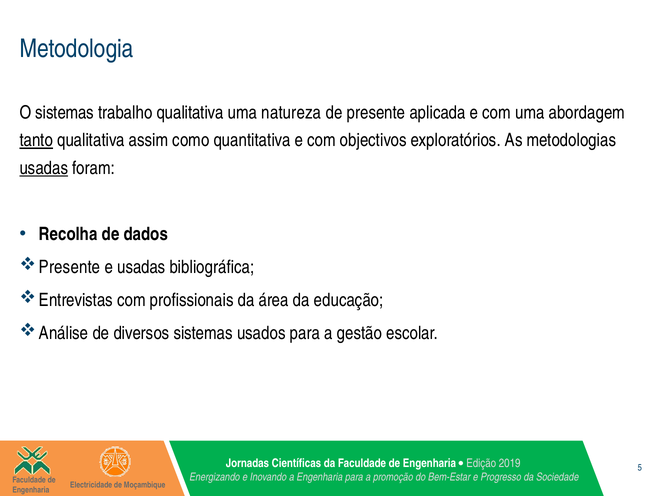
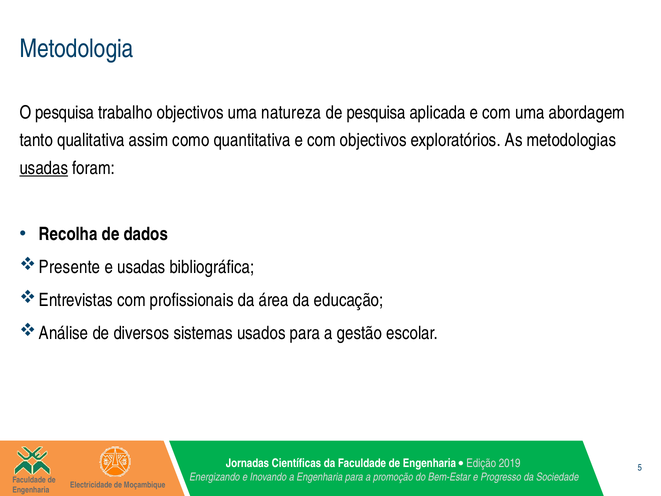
O sistemas: sistemas -> pesquisa (65, 113)
trabalho qualitativa: qualitativa -> objectivos (190, 113)
de presente: presente -> pesquisa (376, 113)
tanto underline: present -> none (36, 140)
